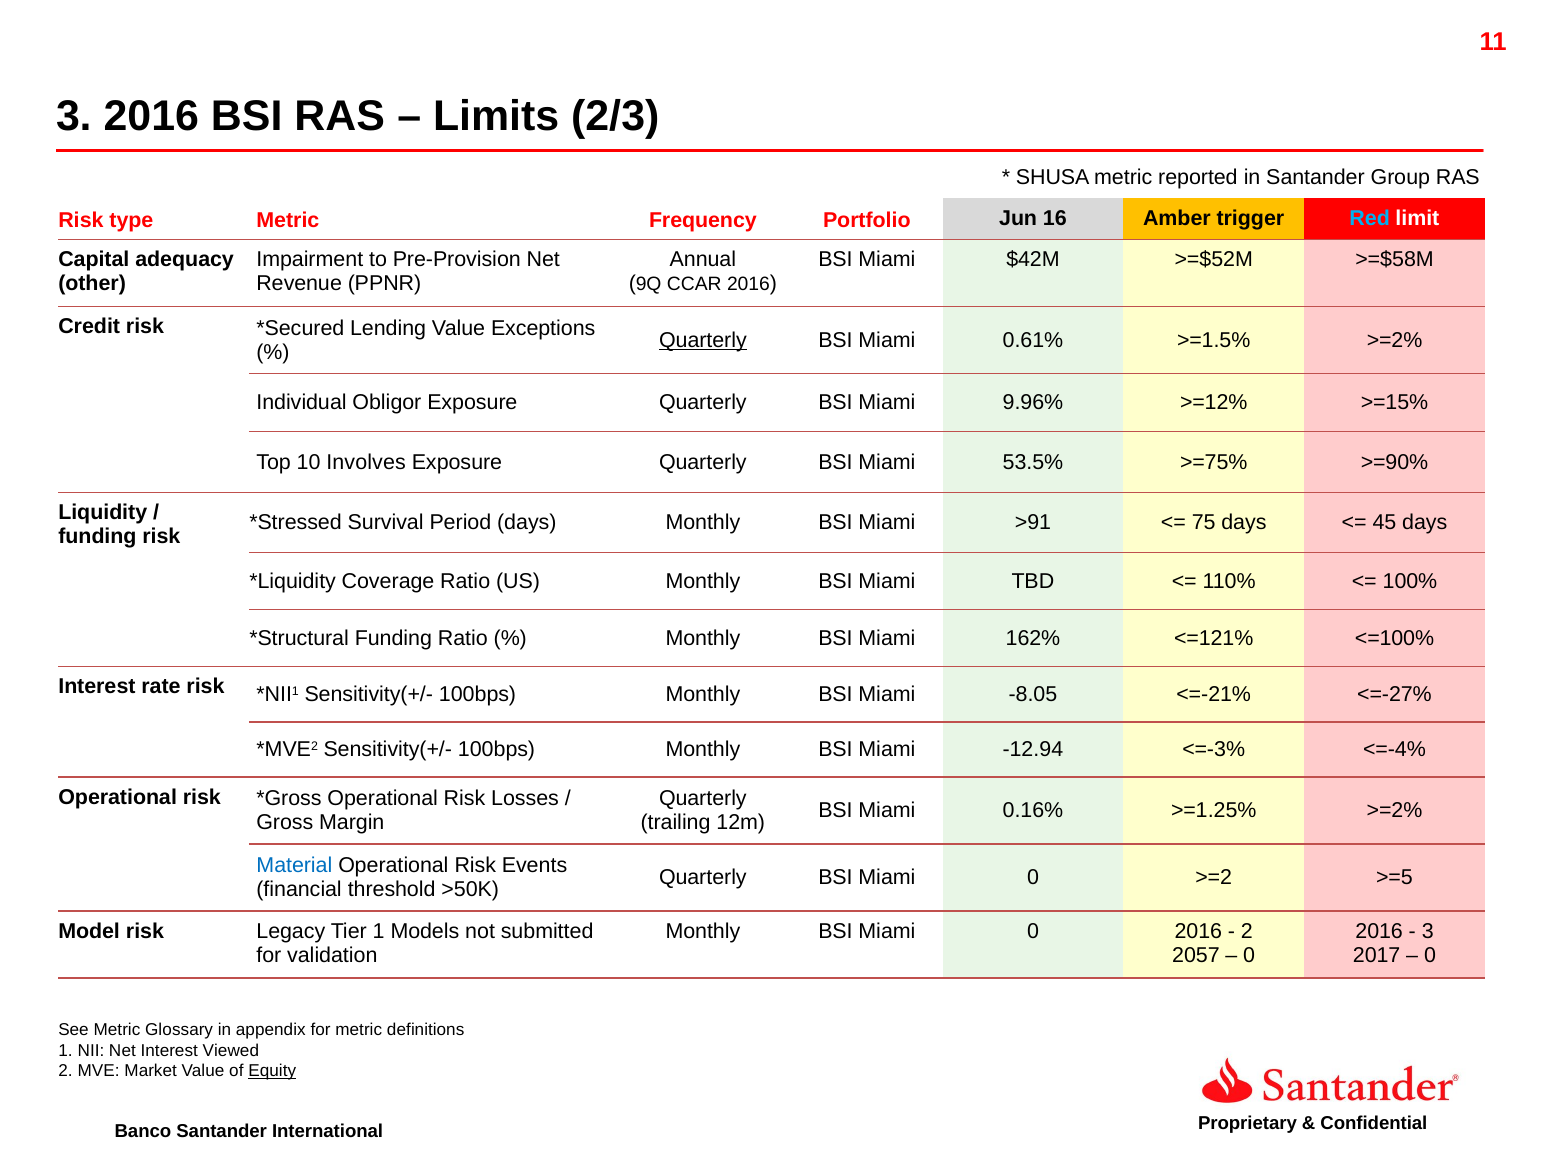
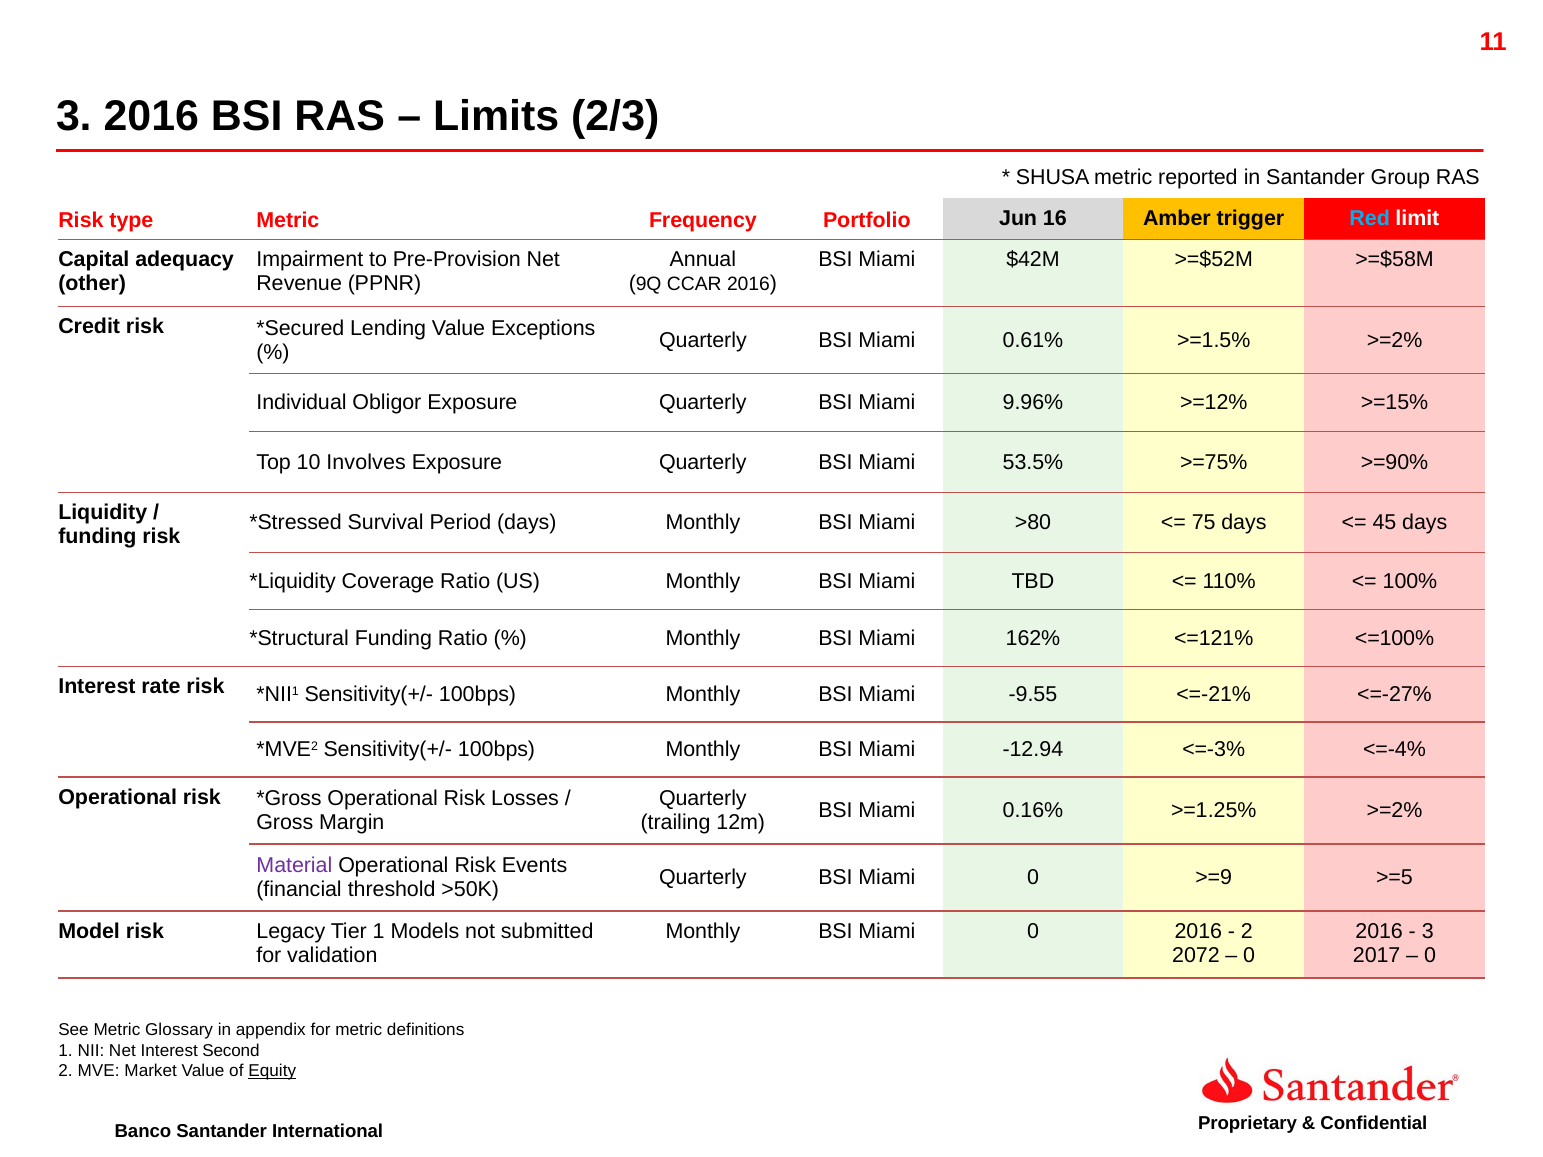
Quarterly underline: present -> none (703, 340)
>91: >91 -> >80 (1033, 523)
-8.05: -8.05 -> -9.55 (1033, 695)
Material colour: blue -> purple (294, 866)
>=2: >=2 -> >=9 (1214, 878)
2057: 2057 -> 2072 (1196, 955)
Viewed: Viewed -> Second (231, 1051)
